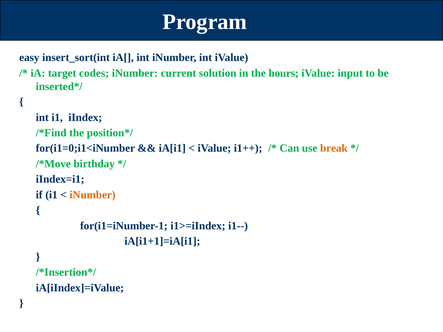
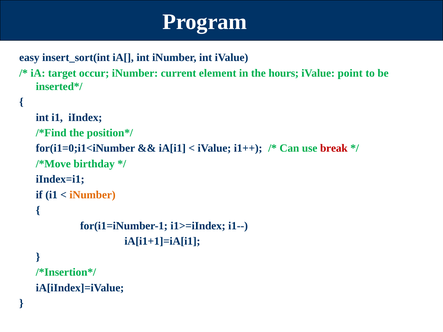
codes: codes -> occur (94, 73)
solution: solution -> element (218, 73)
input: input -> point (350, 73)
break colour: orange -> red (334, 148)
